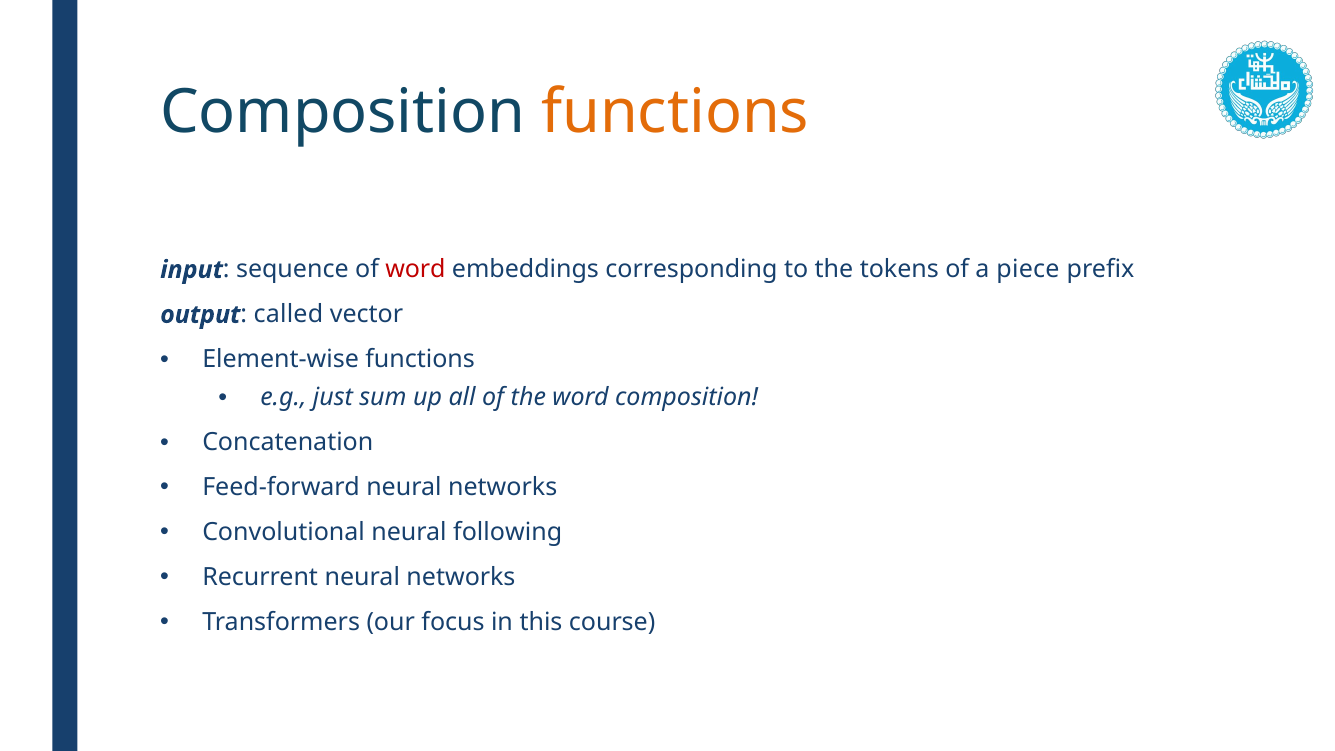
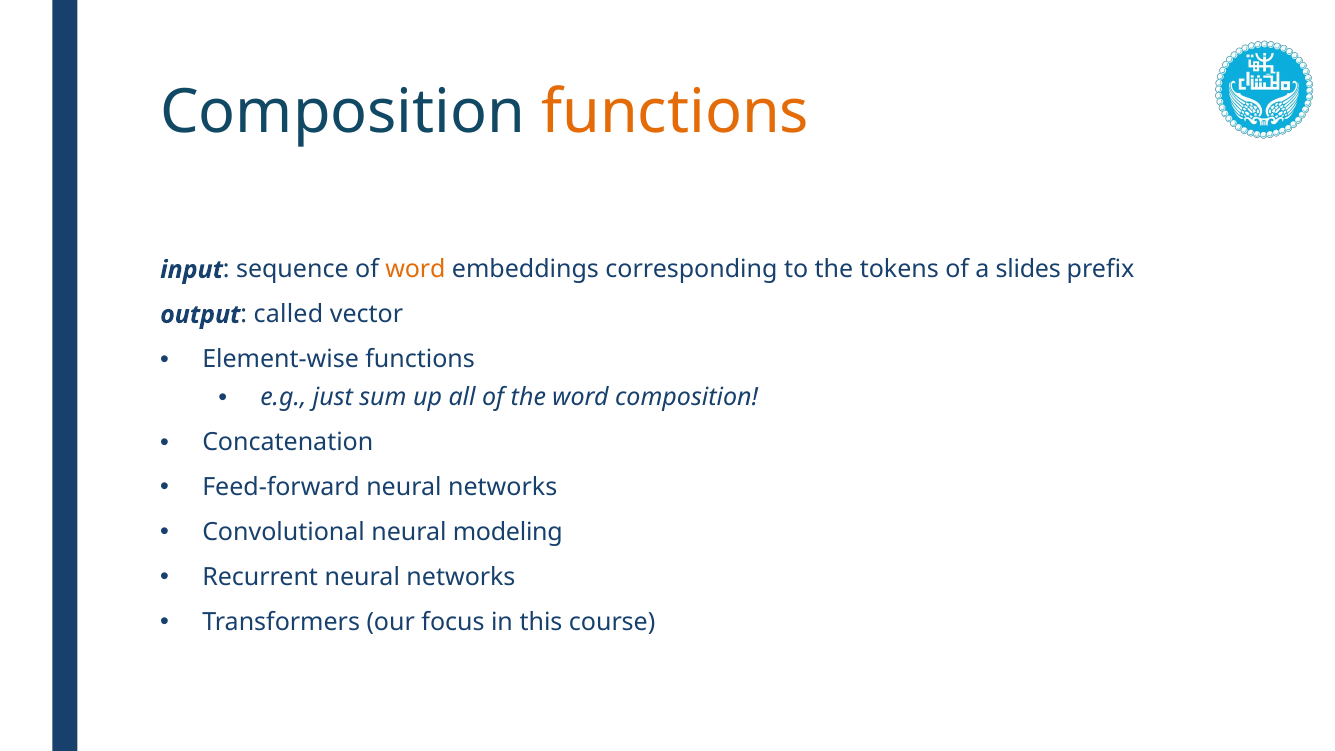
word colour: red -> orange (415, 270)
piece: piece -> slides (1028, 270)
following: following -> modeling (508, 532)
